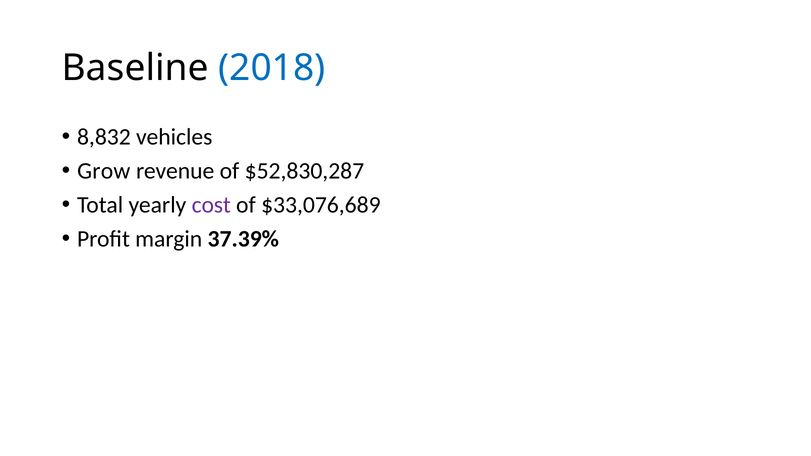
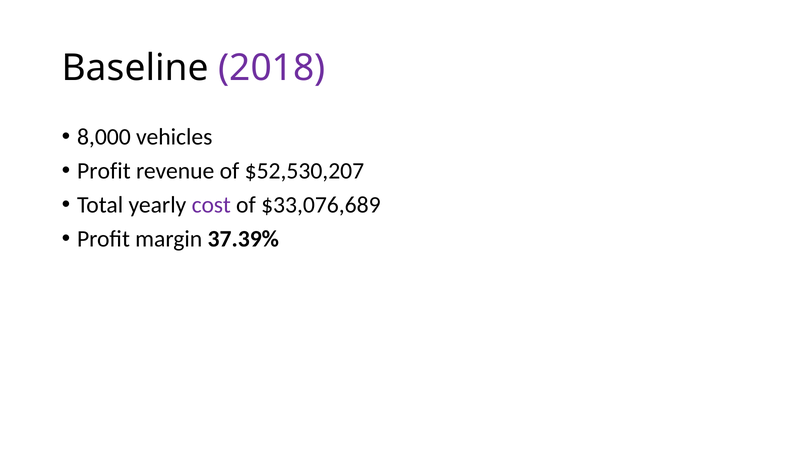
2018 colour: blue -> purple (272, 68)
8,832: 8,832 -> 8,000 (104, 137)
Grow: Grow -> Profit (104, 171)
$52,830,287: $52,830,287 -> $52,530,207 (304, 171)
